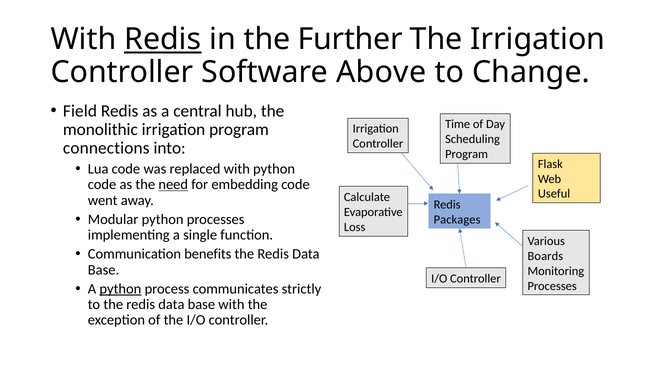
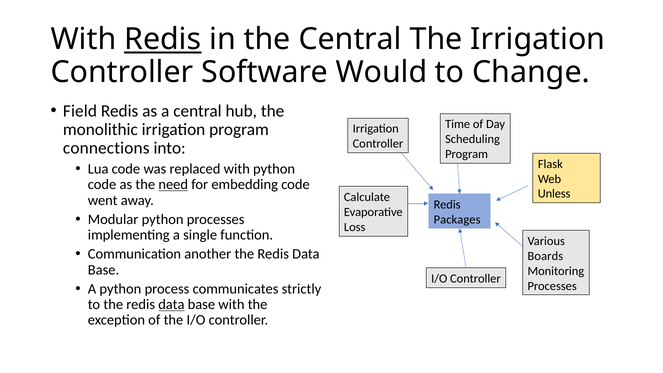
the Further: Further -> Central (350, 39)
Above: Above -> Would (381, 72)
Useful: Useful -> Unless (554, 194)
benefits: benefits -> another (208, 254)
python underline: present -> none (120, 289)
data underline: none -> present (171, 304)
